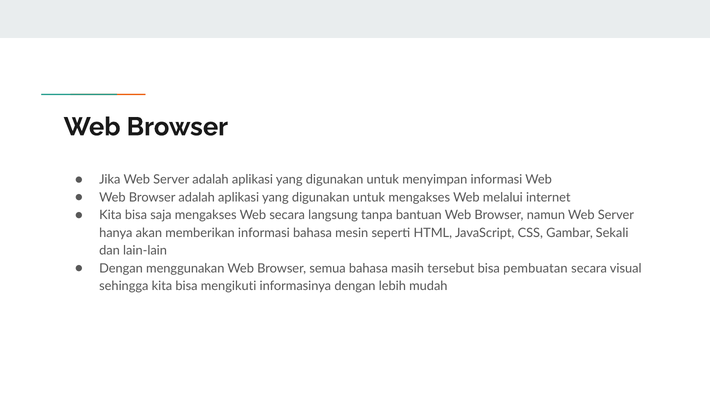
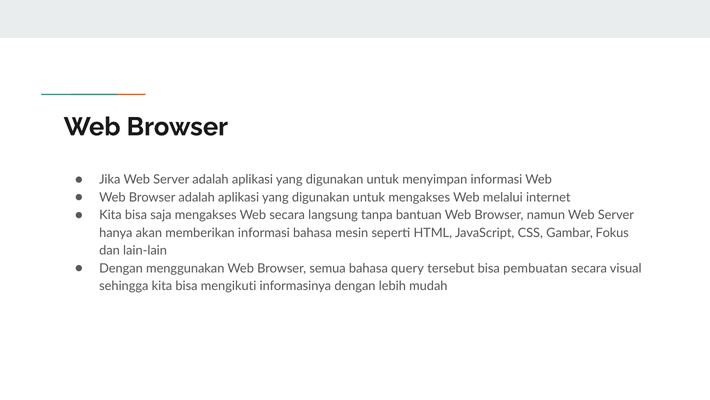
Sekali: Sekali -> Fokus (612, 232)
masih: masih -> query (407, 268)
